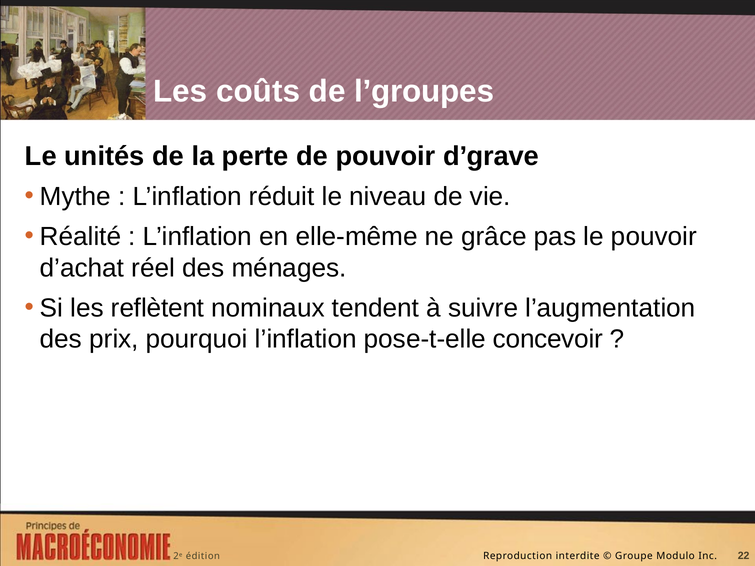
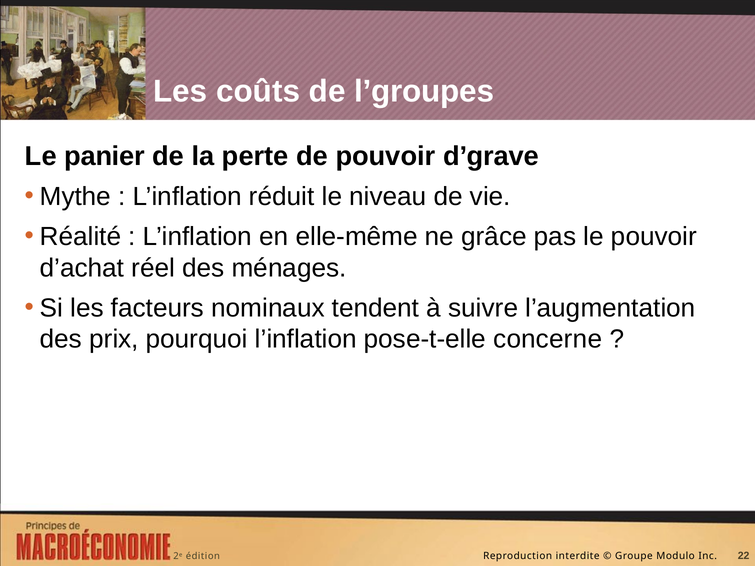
unités: unités -> panier (104, 157)
reflètent: reflètent -> facteurs (158, 308)
concevoir: concevoir -> concerne (548, 339)
